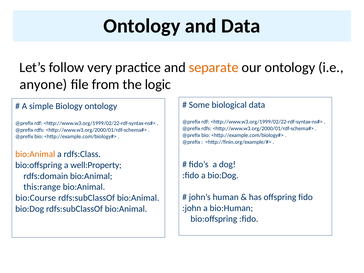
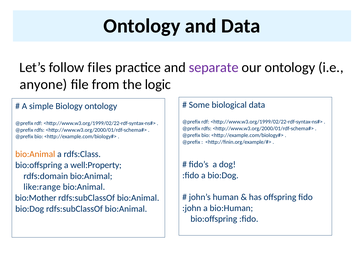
very: very -> files (100, 68)
separate colour: orange -> purple (214, 68)
this:range: this:range -> like:range (42, 187)
bio:Course: bio:Course -> bio:Mother (36, 198)
